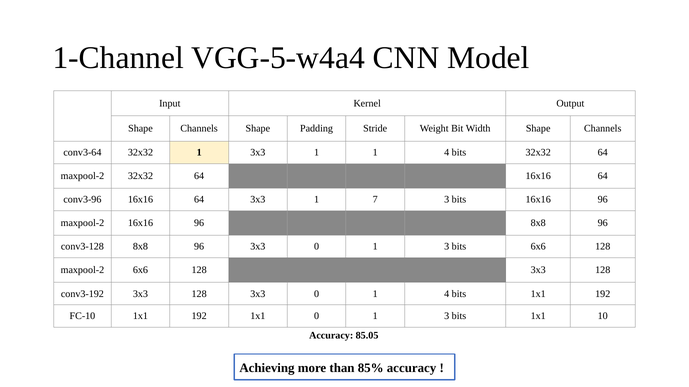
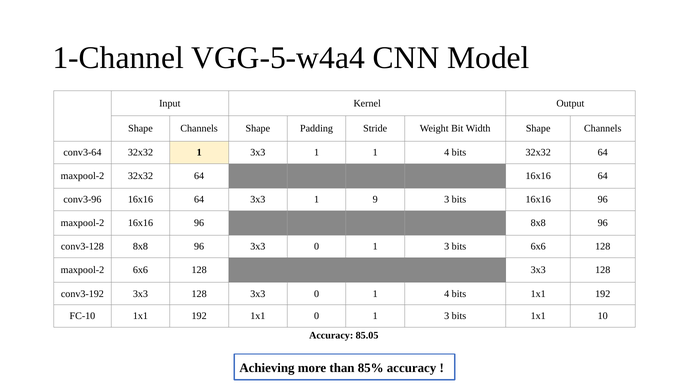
7: 7 -> 9 (375, 200)
